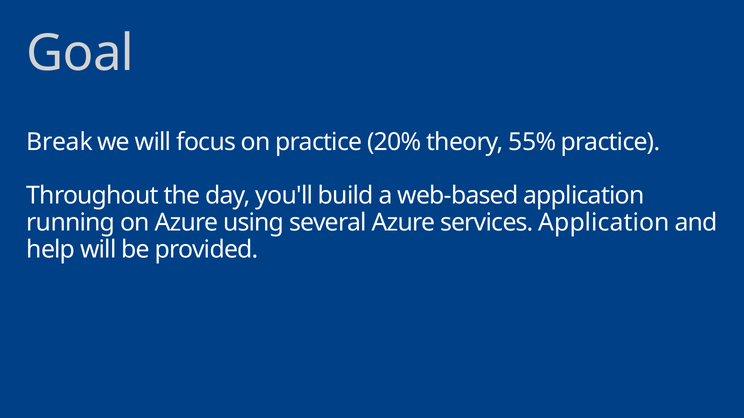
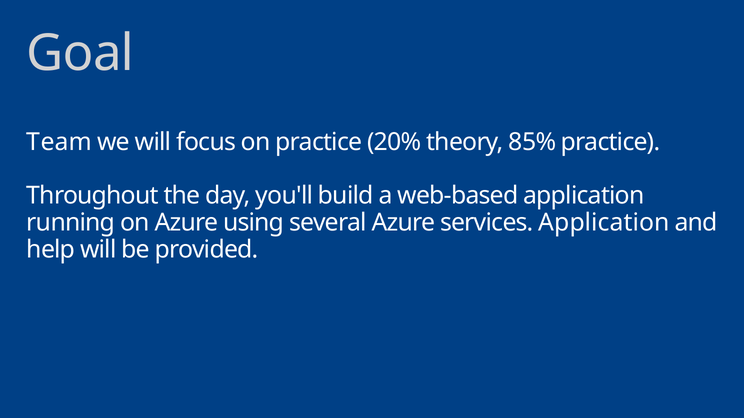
Break: Break -> Team (59, 142)
55%: 55% -> 85% (532, 142)
